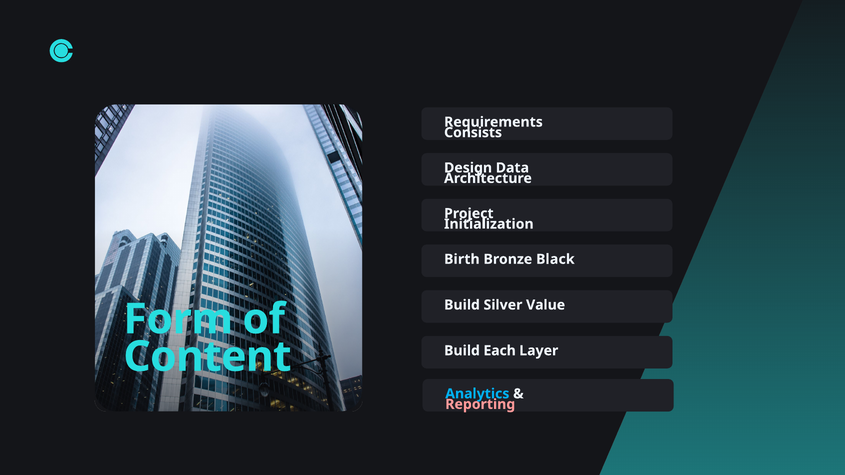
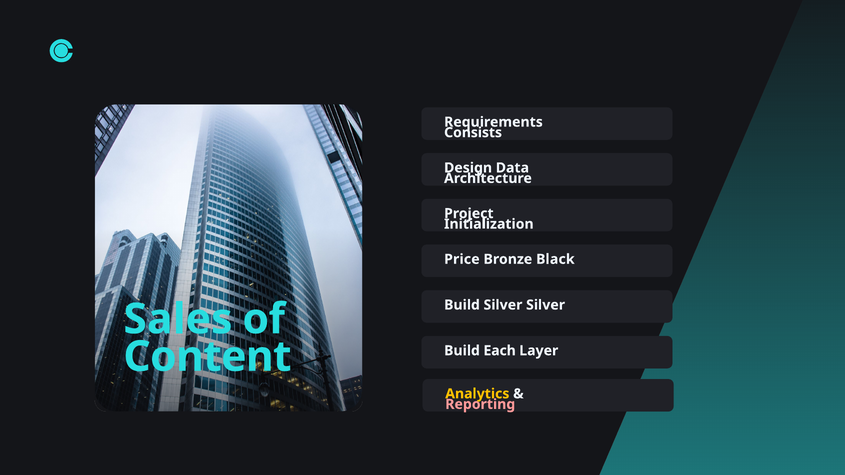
Birth: Birth -> Price (462, 259)
Silver Value: Value -> Silver (546, 305)
Form: Form -> Sales (178, 319)
Analytics colour: light blue -> yellow (477, 394)
